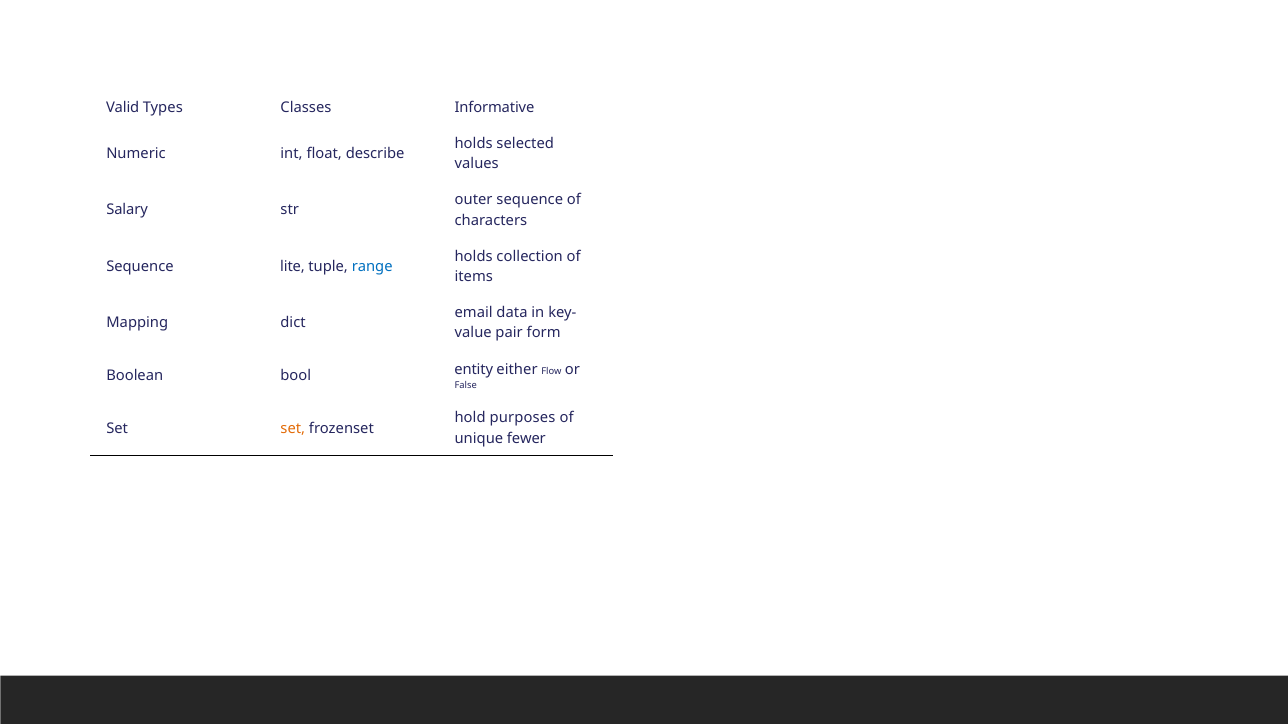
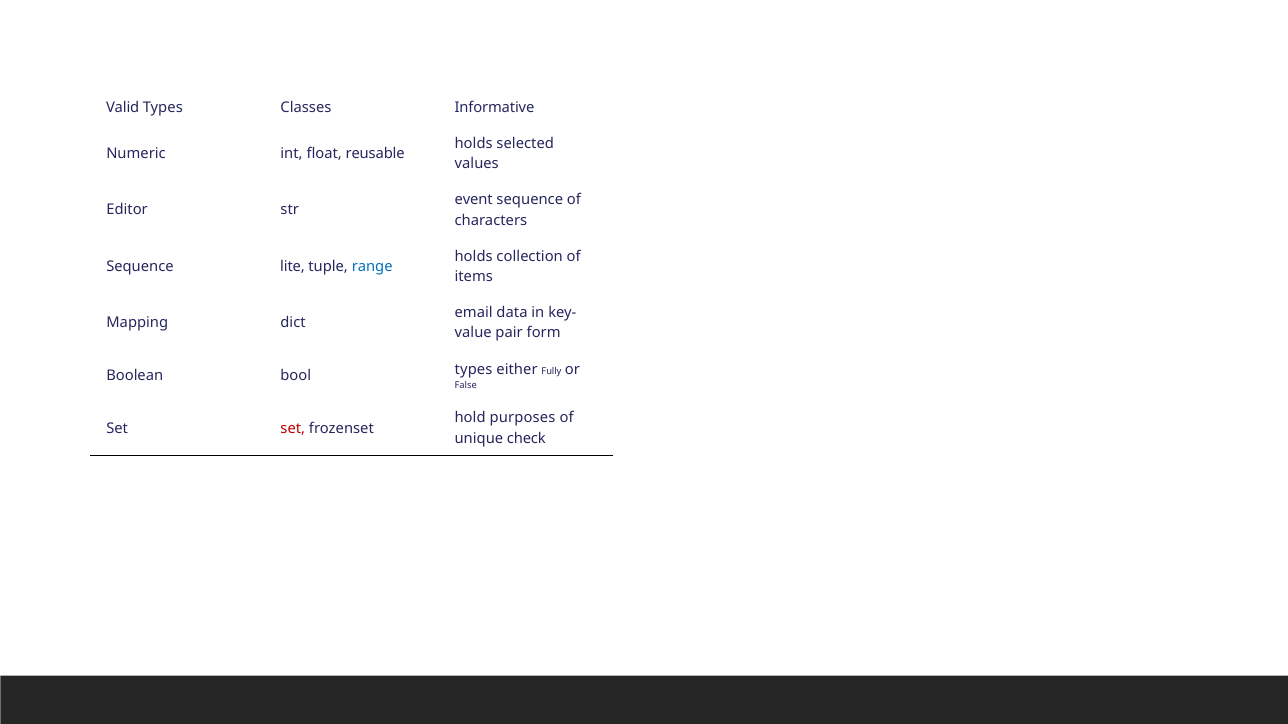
describe: describe -> reusable (375, 154)
outer: outer -> event (474, 200)
Salary: Salary -> Editor (127, 210)
bool entity: entity -> types (474, 369)
Flow: Flow -> Fully (551, 371)
set colour: orange -> red (293, 428)
fewer: fewer -> check (526, 438)
